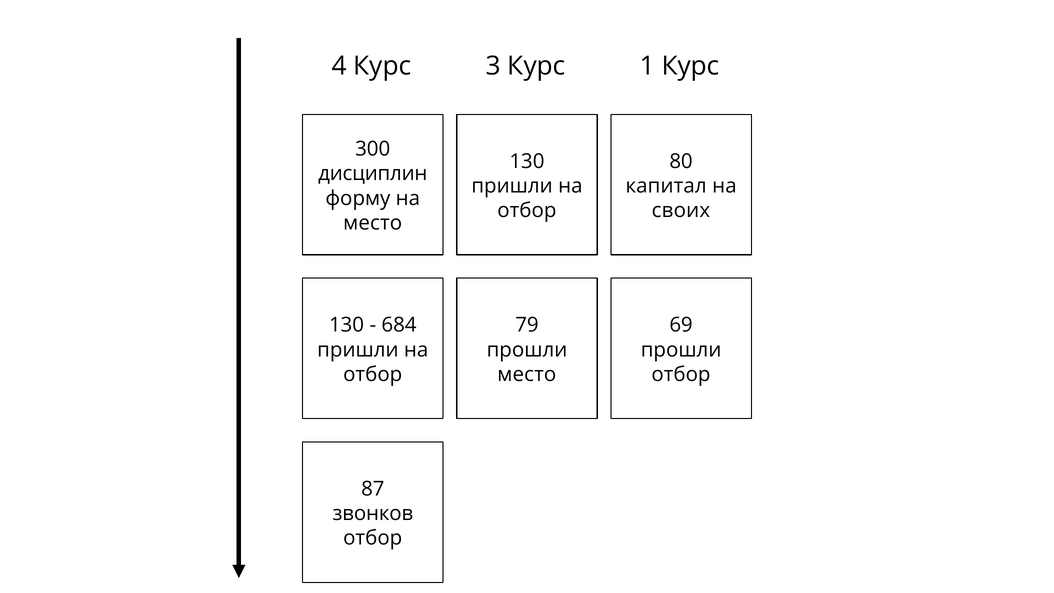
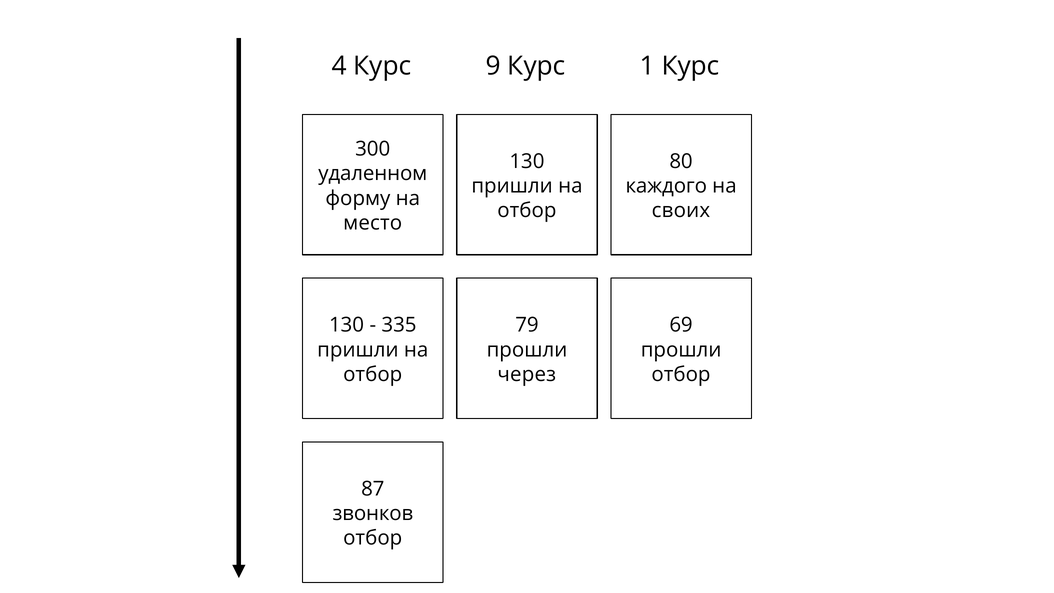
3: 3 -> 9 (493, 66)
дисциплин: дисциплин -> удаленном (373, 174)
капитал: капитал -> каждого (666, 186)
684: 684 -> 335 (399, 325)
место: место -> через (527, 374)
